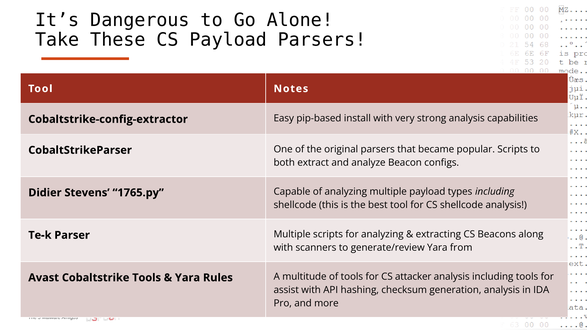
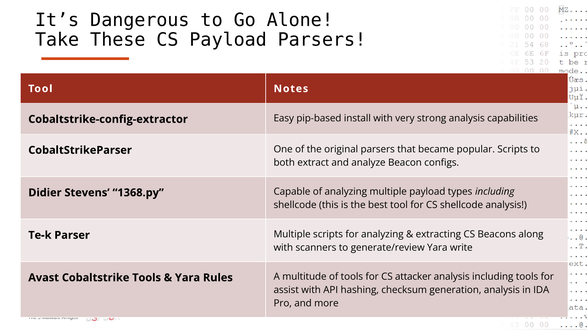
1765.py: 1765.py -> 1368.py (138, 193)
from: from -> write (461, 248)
